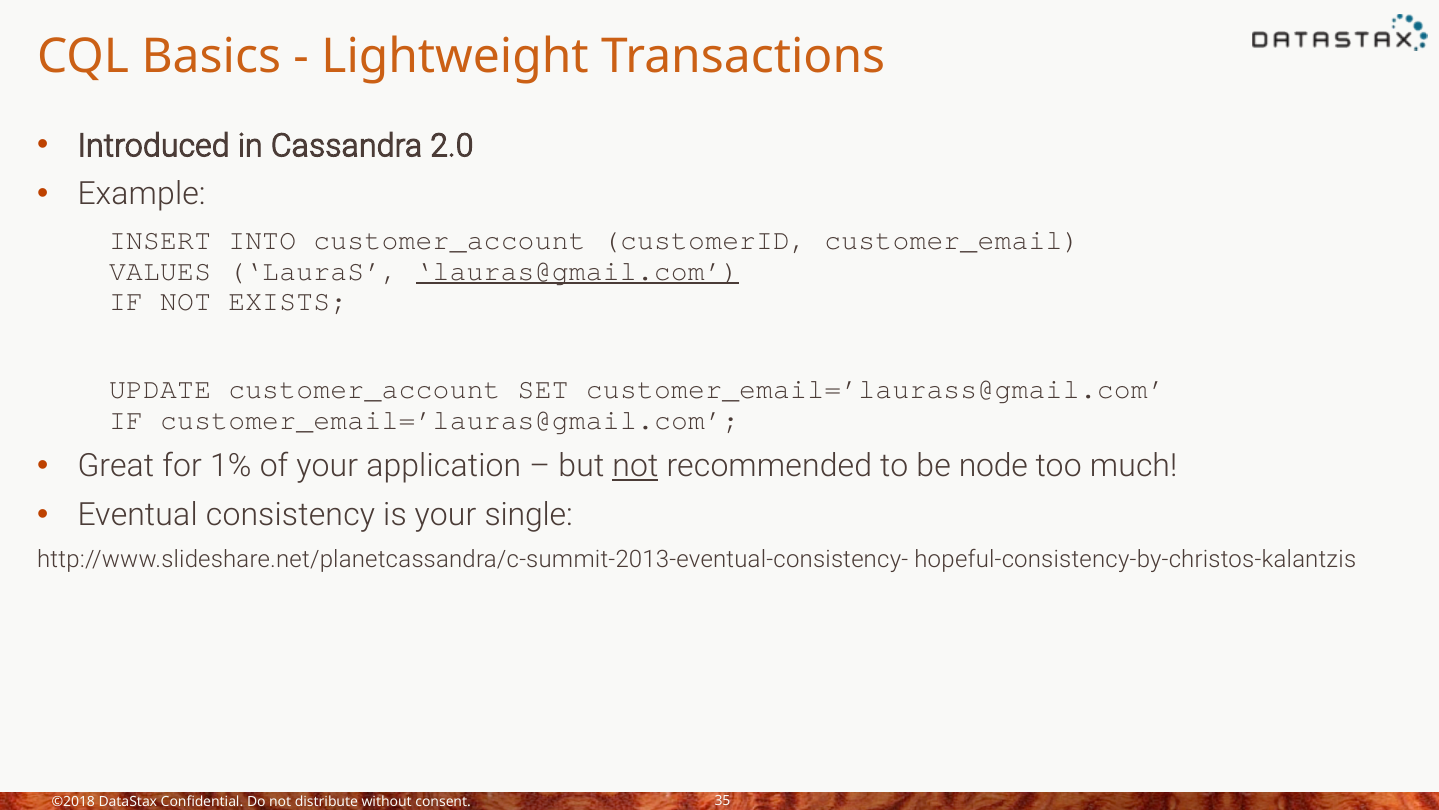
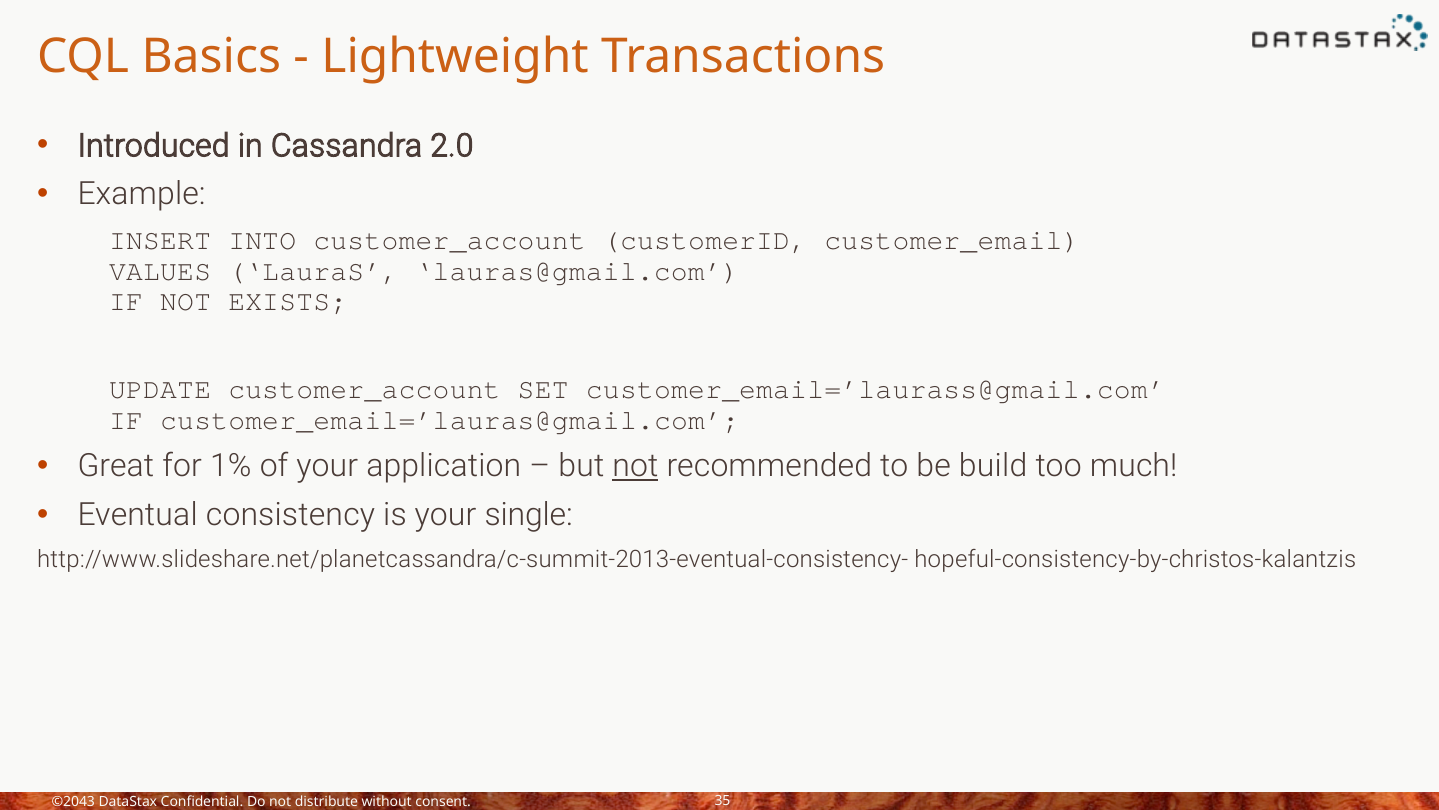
lauras@gmail.com underline: present -> none (577, 271)
node: node -> build (993, 466)
©2018: ©2018 -> ©2043 (73, 801)
